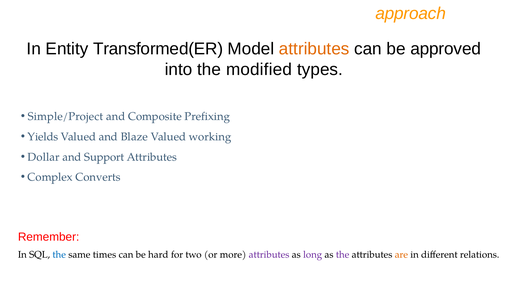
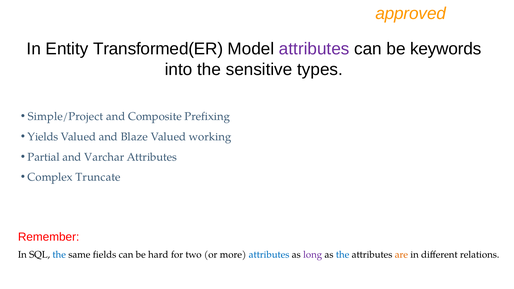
approach: approach -> approved (411, 13)
attributes colour: orange -> purple (314, 49)
approved: approved -> keywords (446, 49)
modified: modified -> sensitive (259, 70)
Dollar: Dollar -> Partial (44, 157)
Support: Support -> Varchar (104, 157)
Converts: Converts -> Truncate (98, 177)
times: times -> fields (105, 255)
attributes colour: purple -> blue (269, 255)
the colour: purple -> blue (343, 255)
